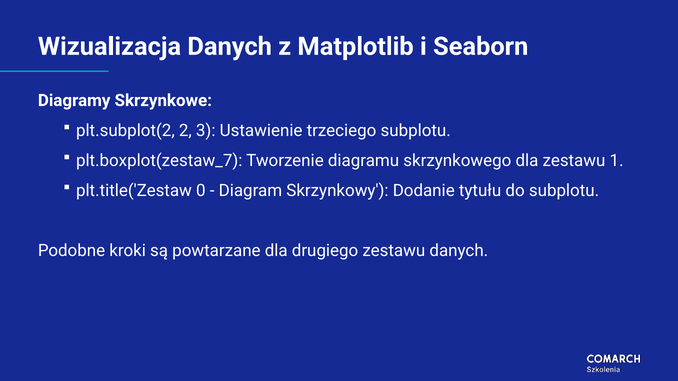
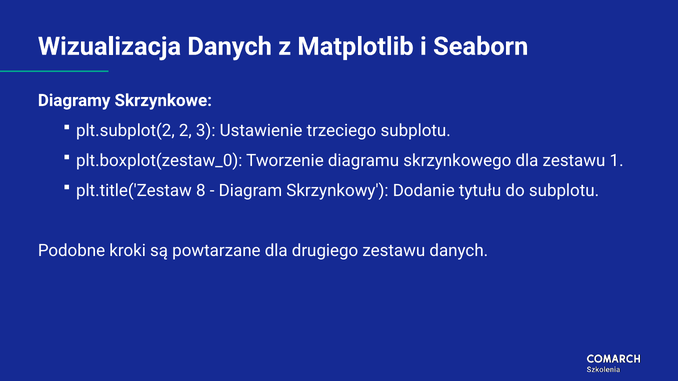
plt.boxplot(zestaw_7: plt.boxplot(zestaw_7 -> plt.boxplot(zestaw_0 (159, 161)
0: 0 -> 8 (201, 191)
